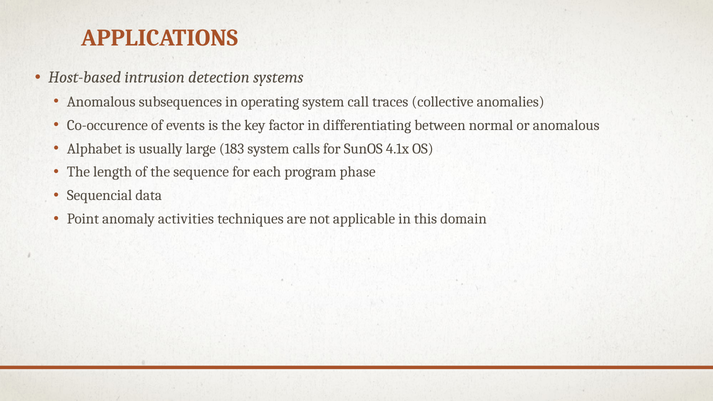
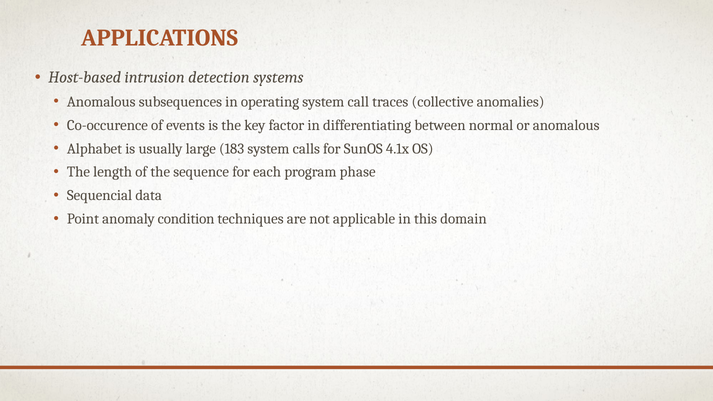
activities: activities -> condition (186, 219)
